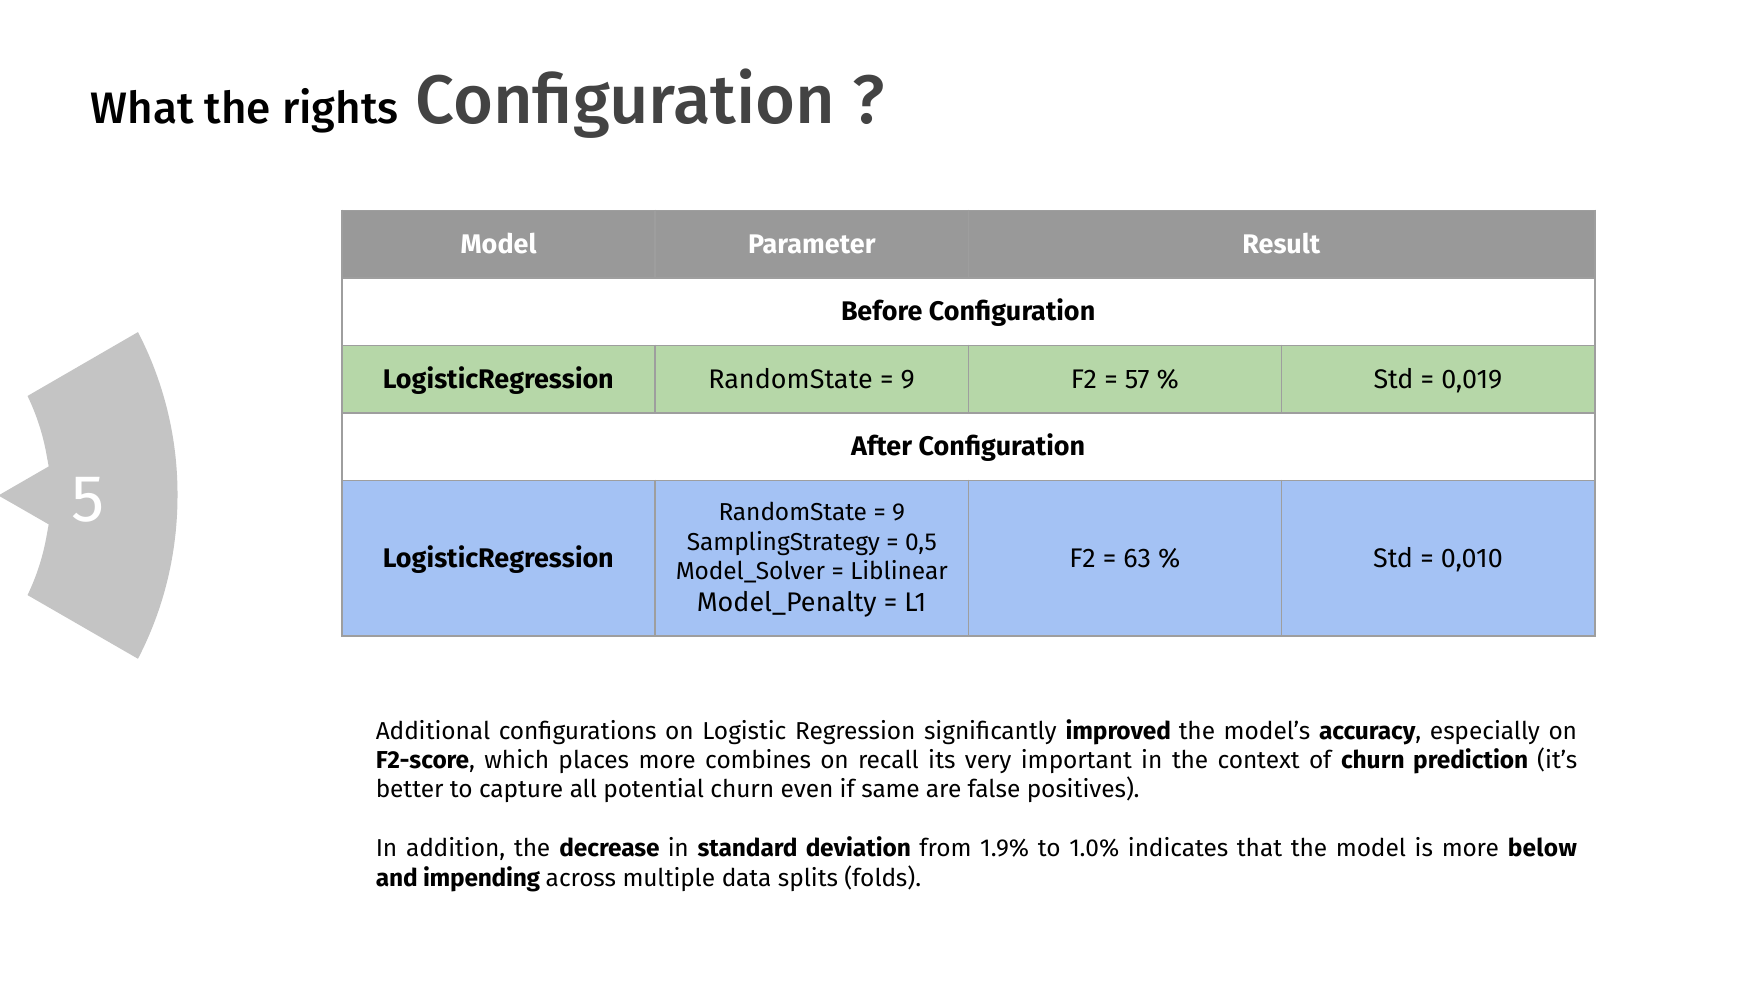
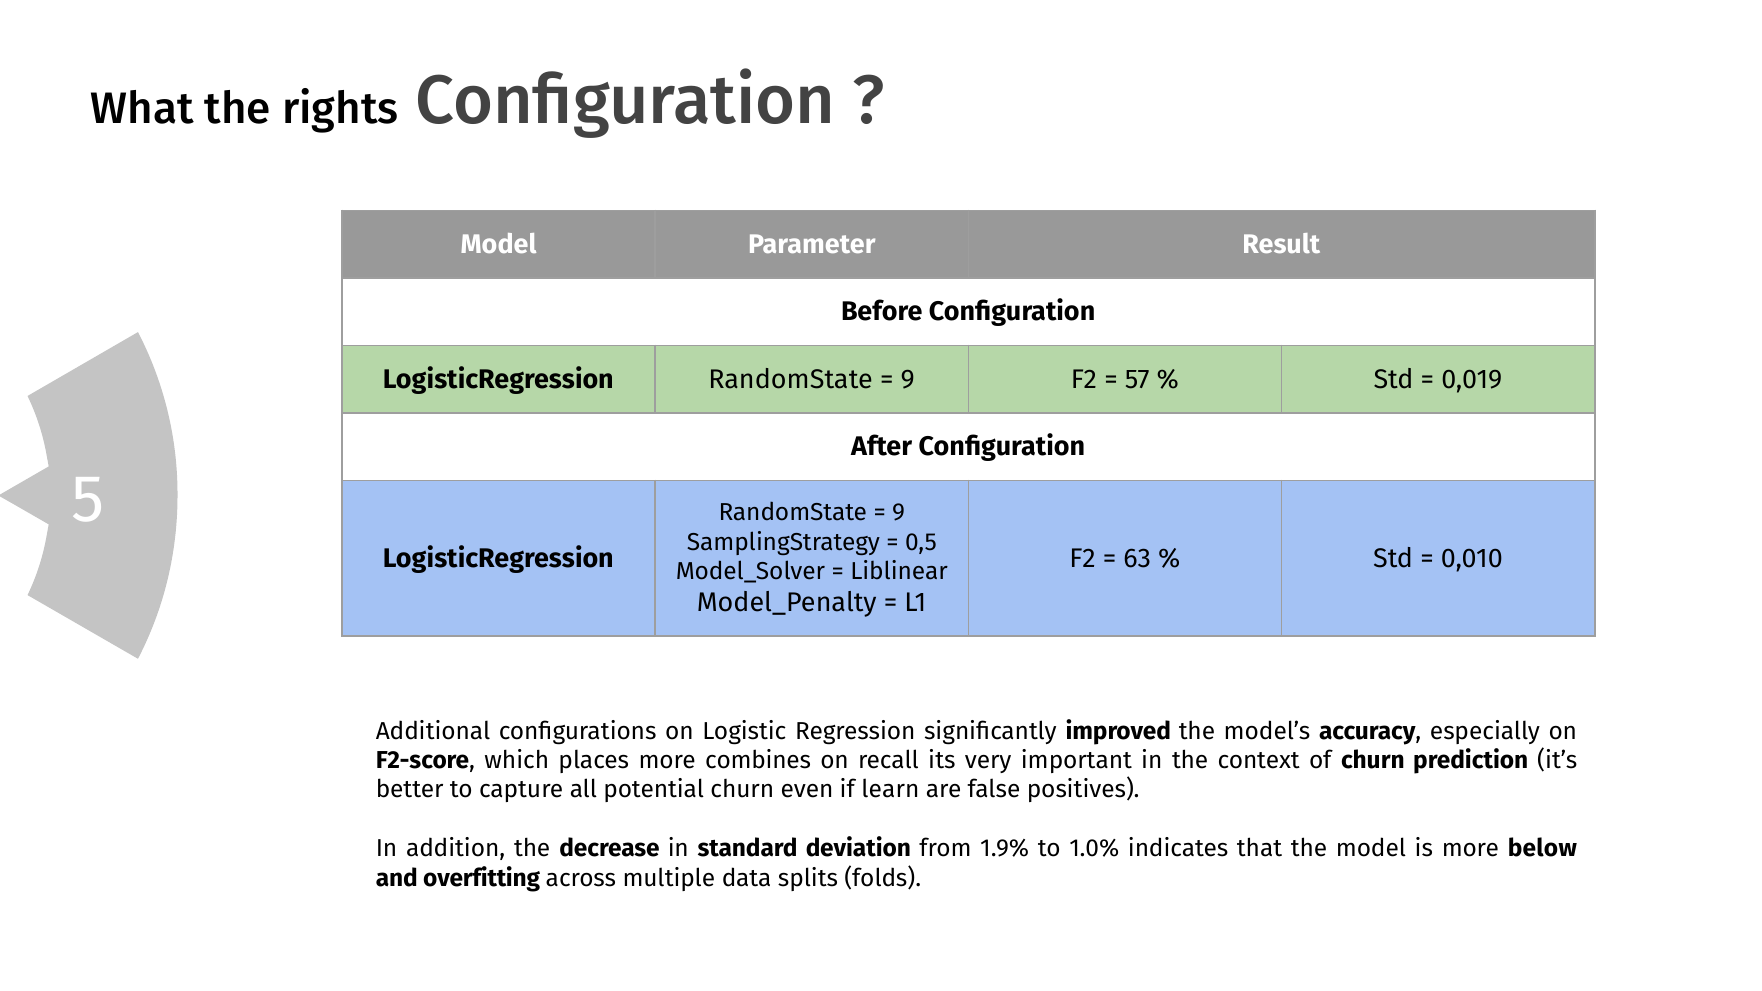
same: same -> learn (890, 790)
impending: impending -> overfitting (482, 878)
